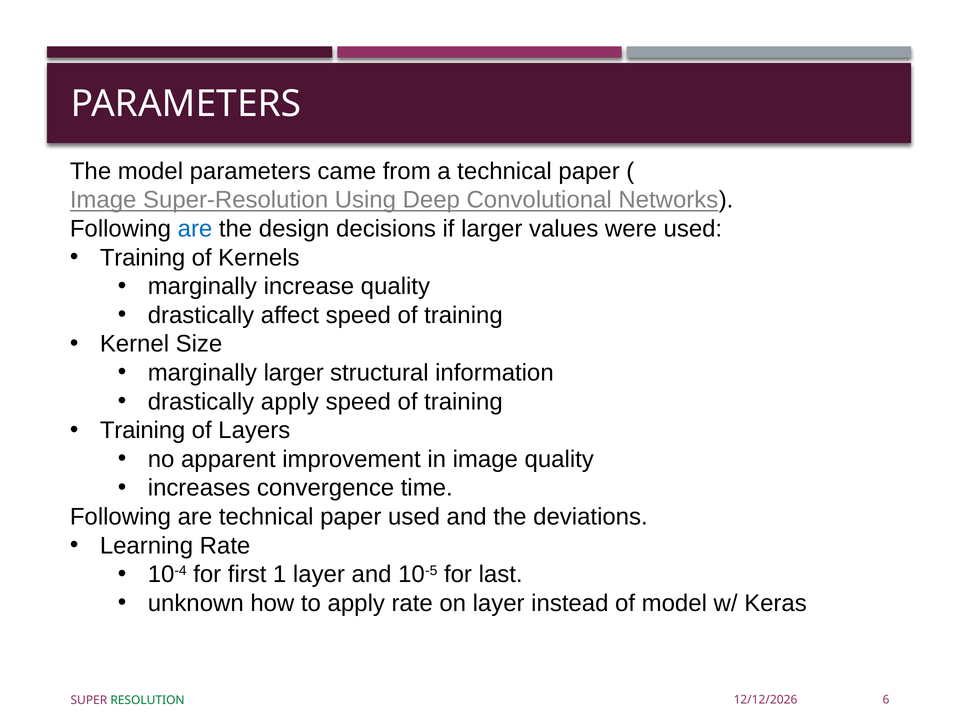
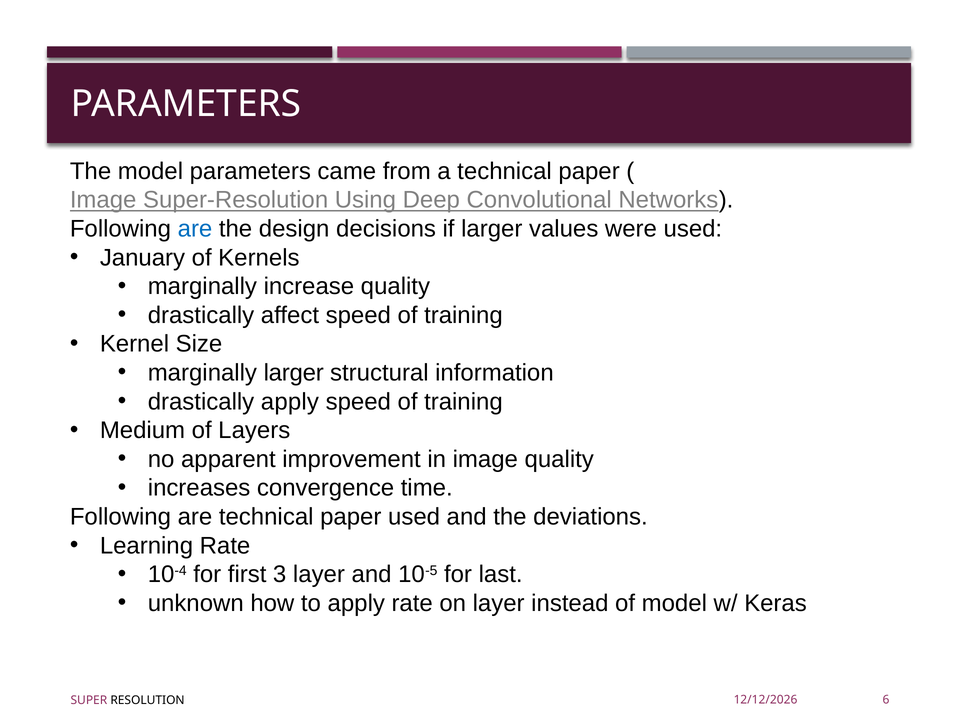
Training: Training -> January (142, 257)
Training: Training -> Medium (142, 430)
1: 1 -> 3 (280, 574)
RESOLUTION colour: green -> black (147, 699)
